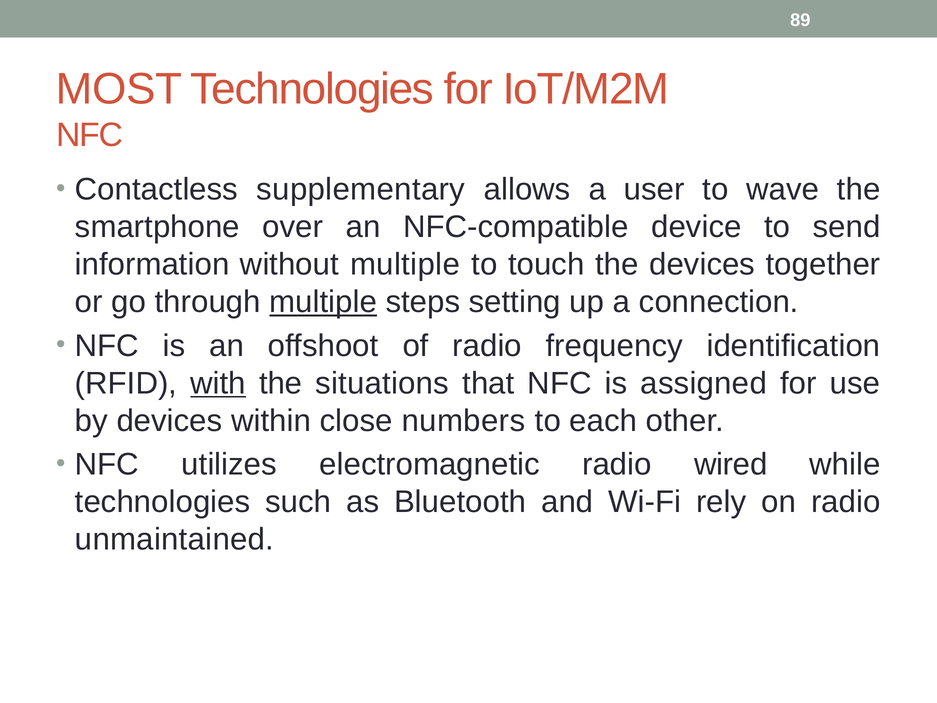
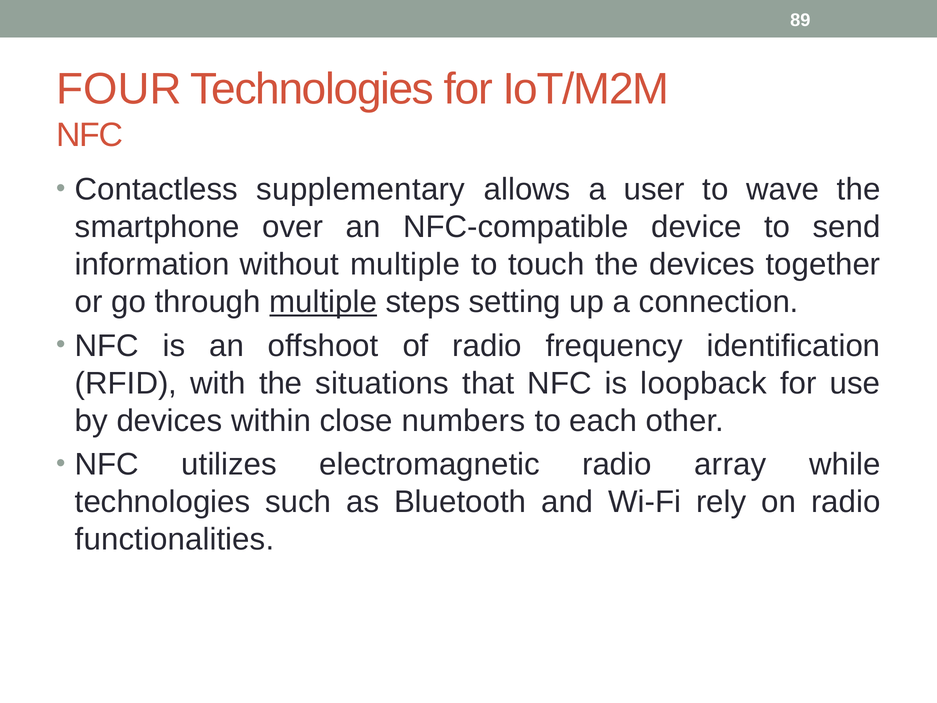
MOST: MOST -> FOUR (119, 89)
with underline: present -> none (218, 383)
assigned: assigned -> loopback (704, 383)
wired: wired -> array (730, 464)
unmaintained: unmaintained -> functionalities (175, 539)
